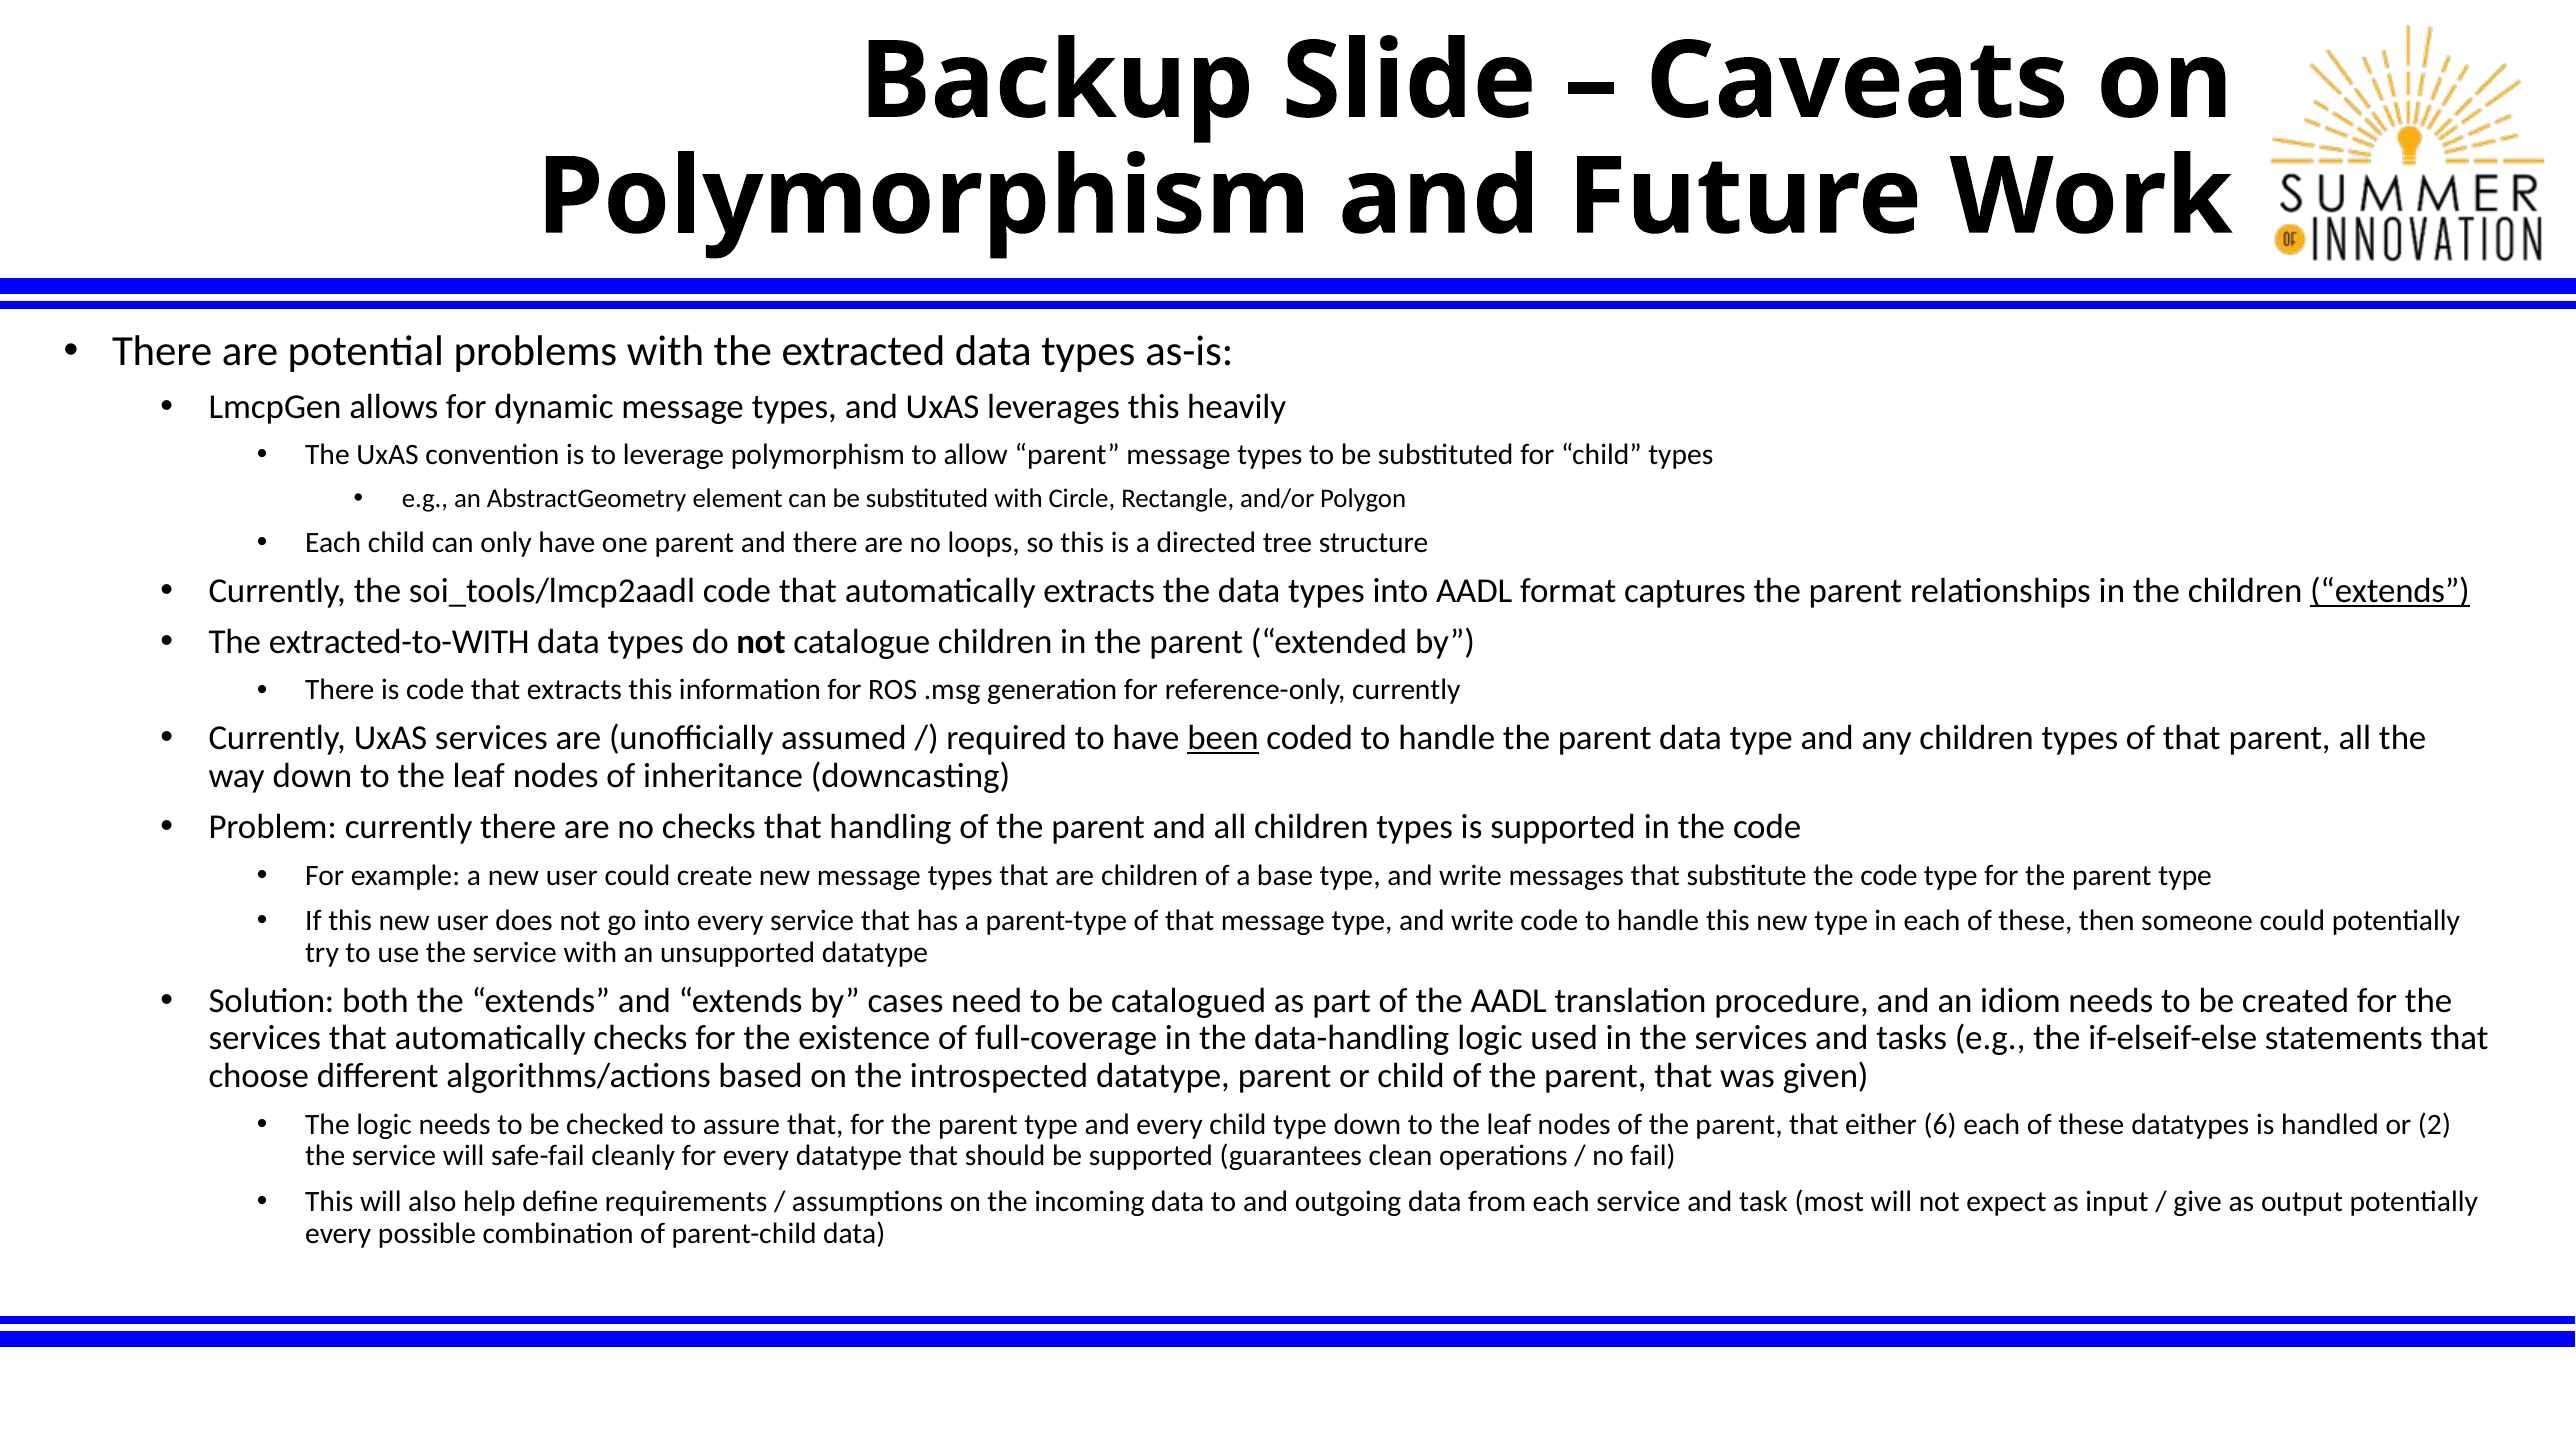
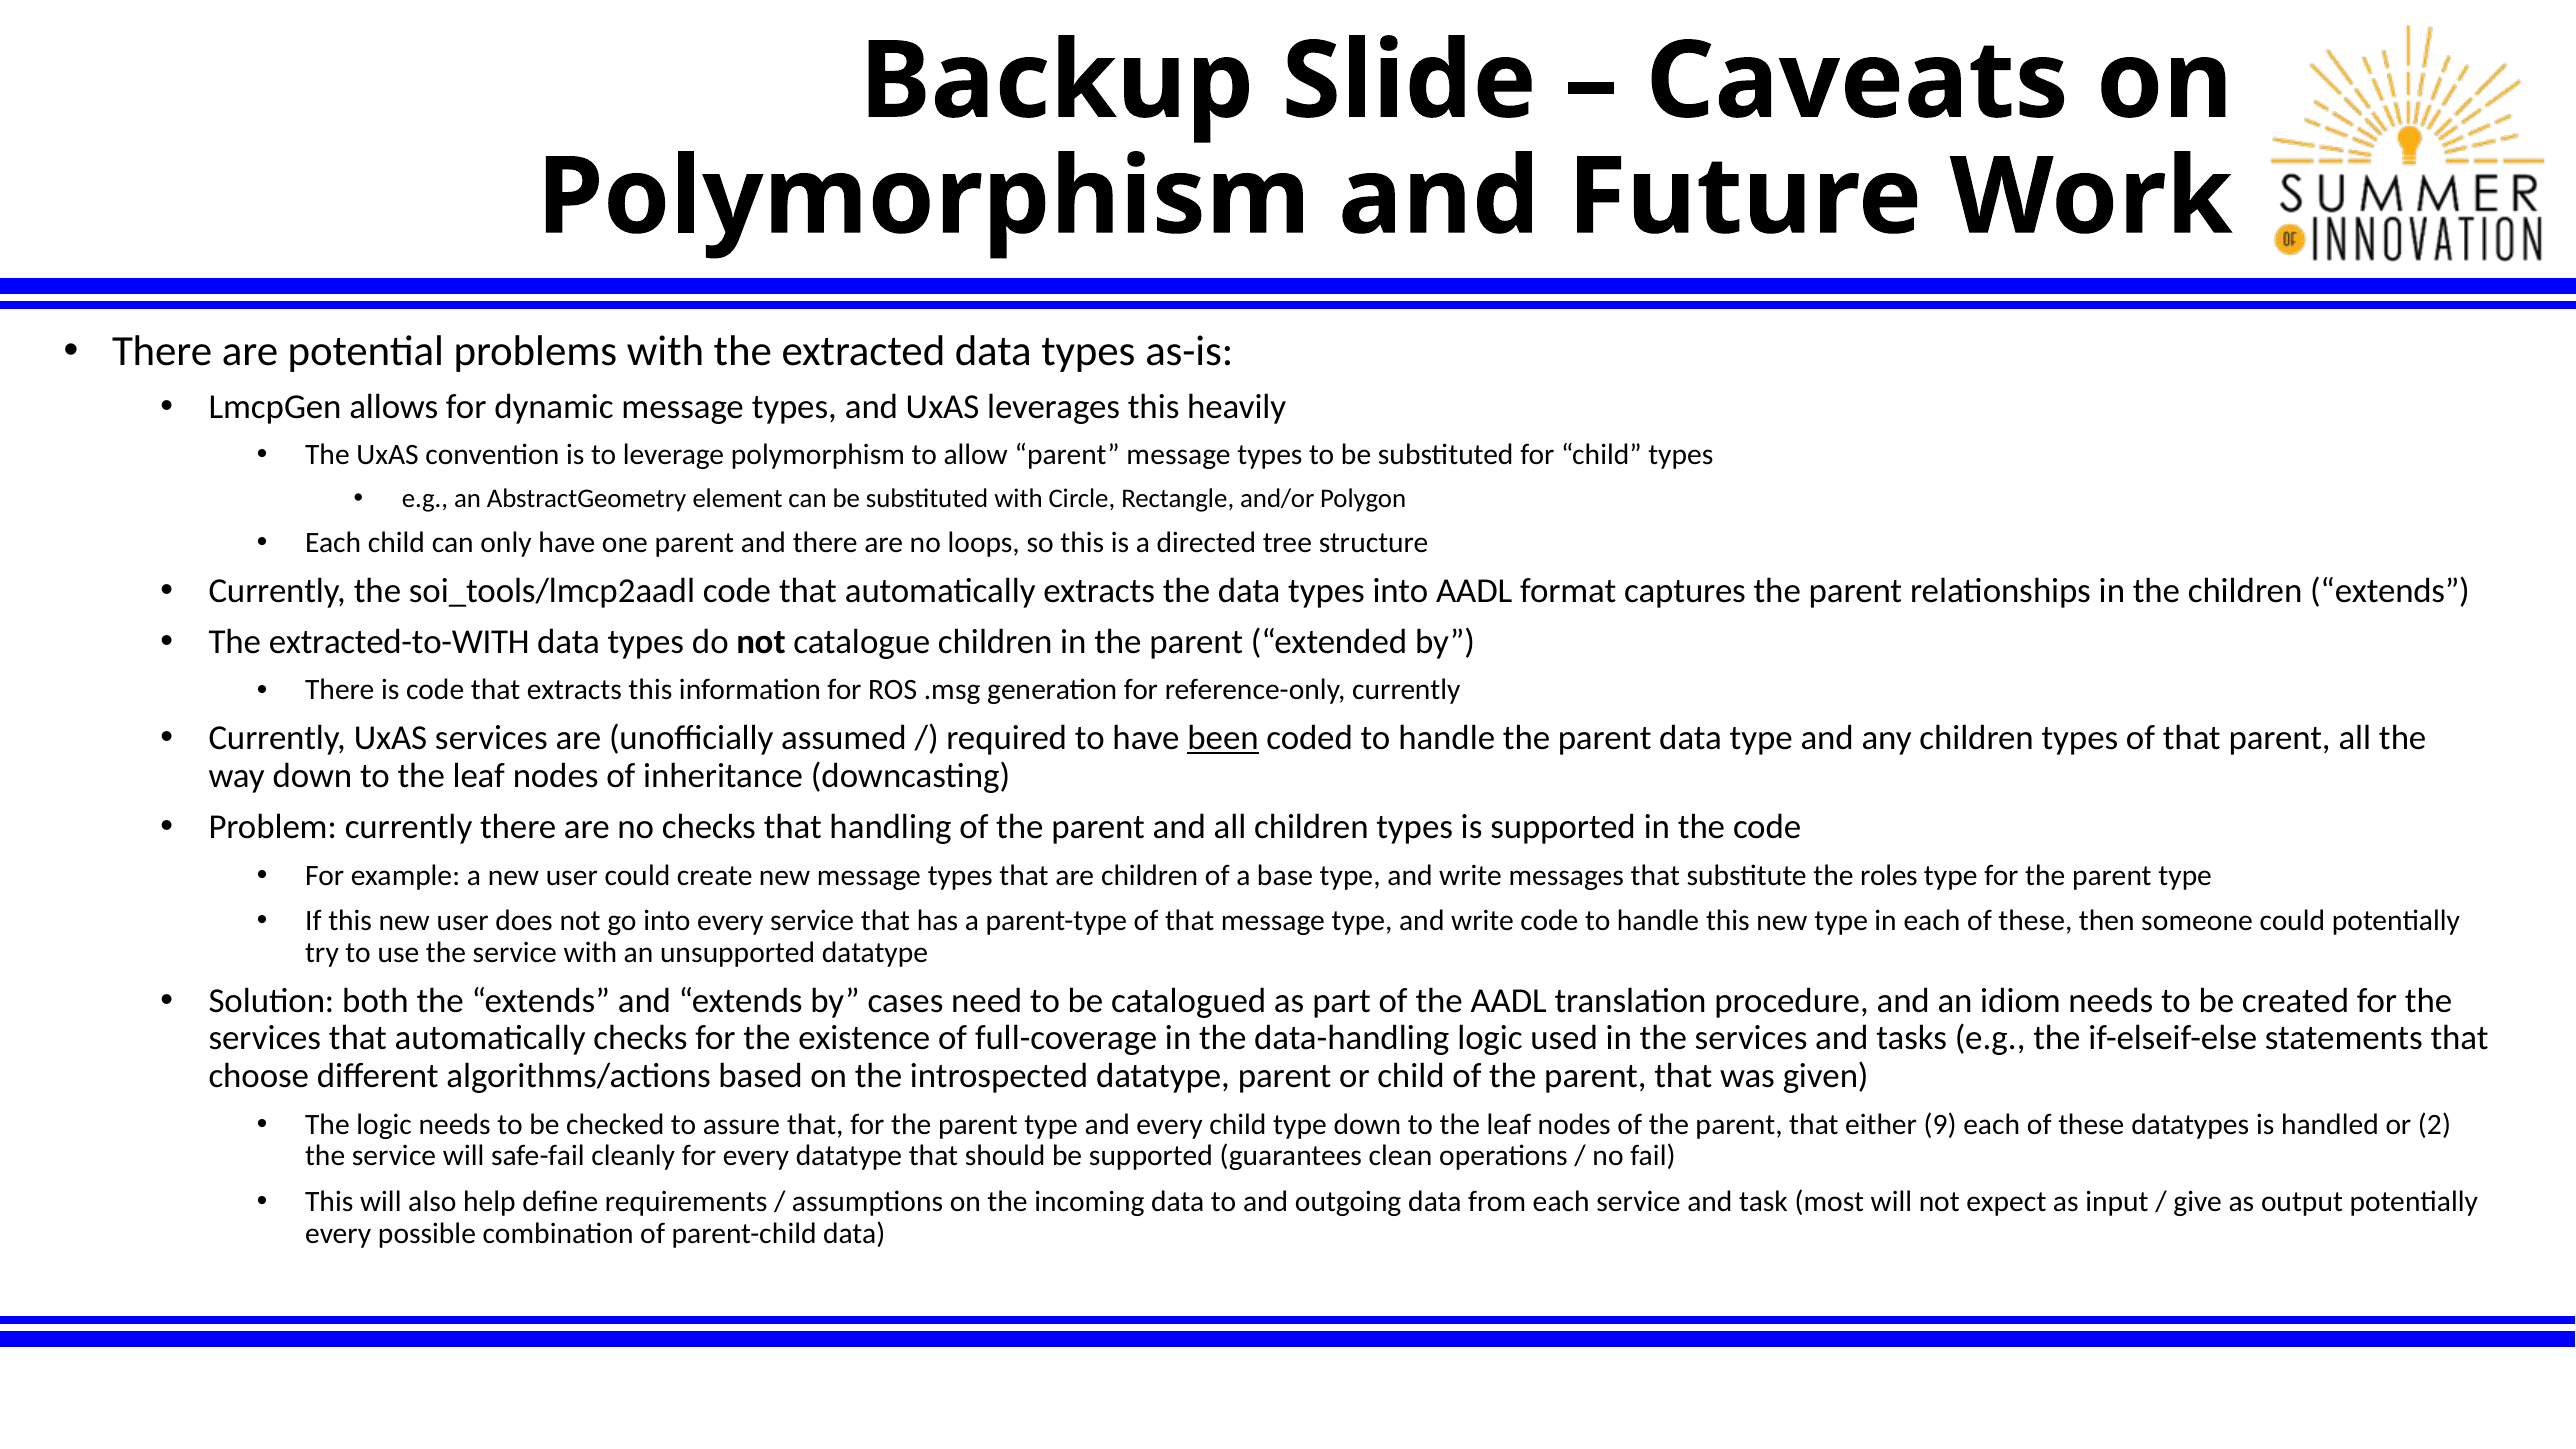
extends underline: present -> none (2390, 591)
substitute the code: code -> roles (1889, 875)
6: 6 -> 9 (1940, 1124)
